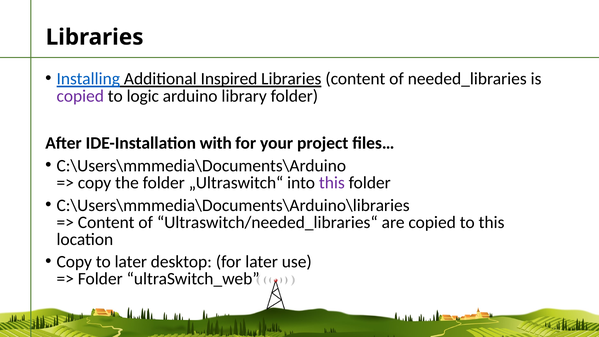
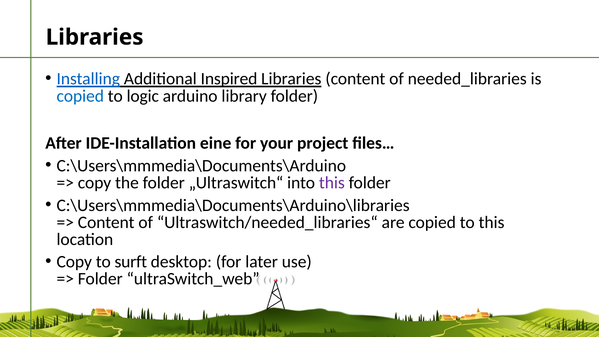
copied colour: purple -> blue (80, 96)
with: with -> eine (216, 143)
to later: later -> surft (131, 262)
